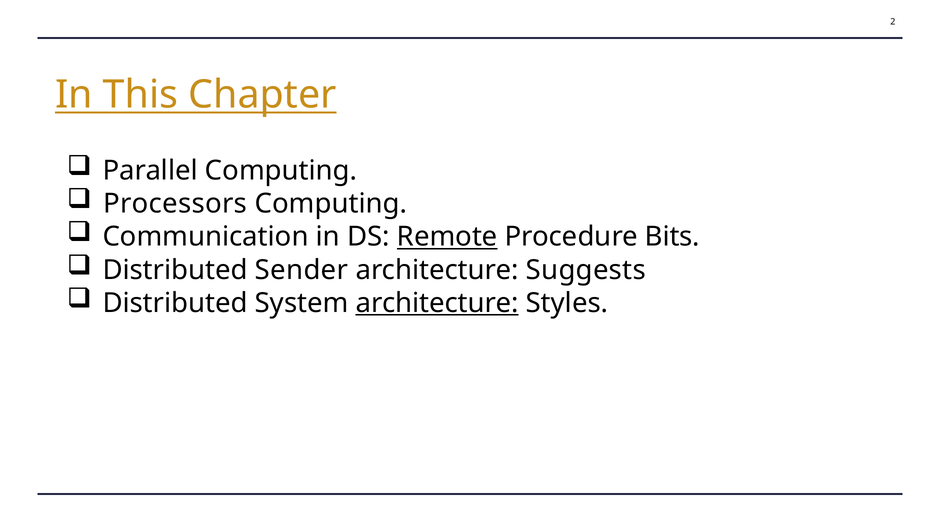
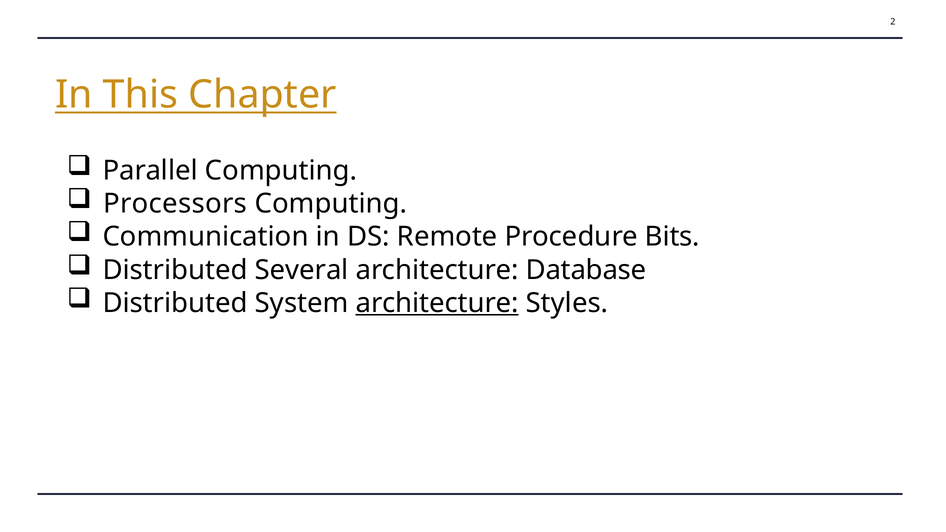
Remote underline: present -> none (447, 237)
Sender: Sender -> Several (302, 270)
Suggests: Suggests -> Database (586, 270)
